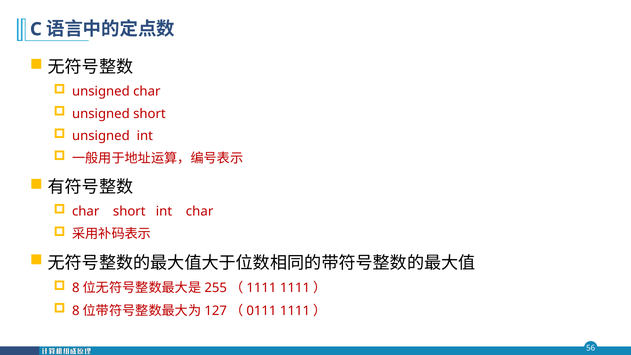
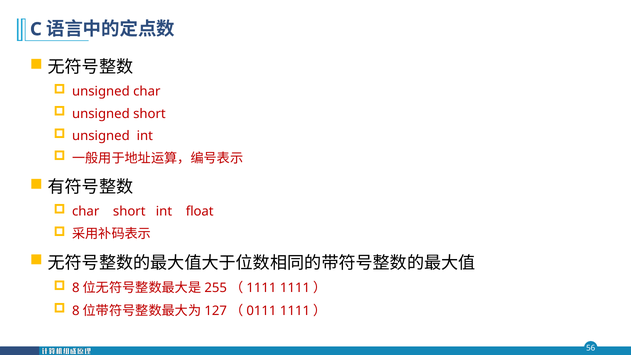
int char: char -> float (200, 212)
